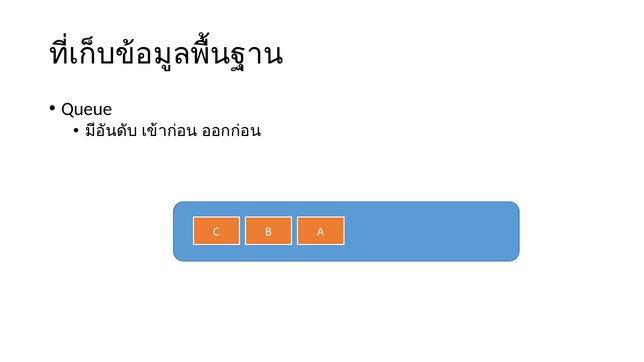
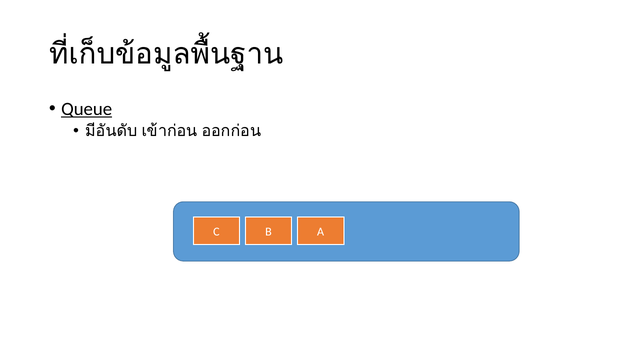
Queue underline: none -> present (87, 109)
